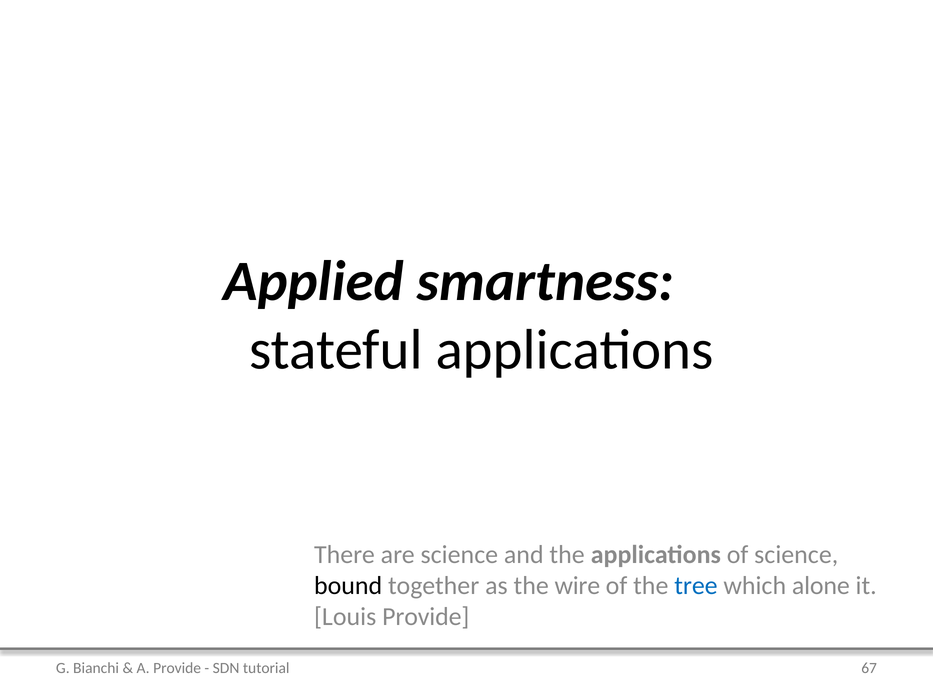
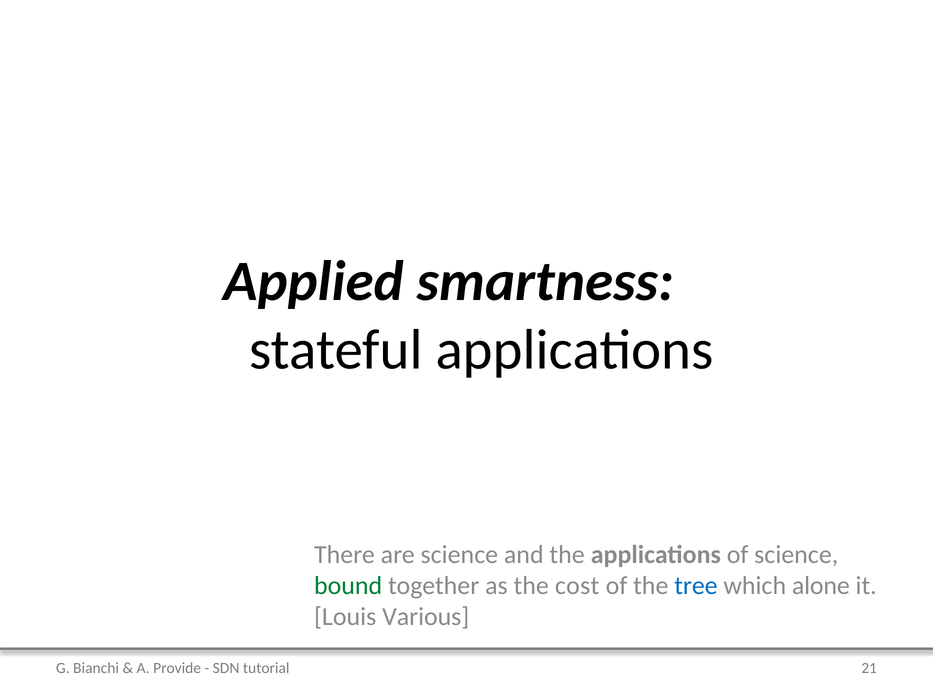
bound colour: black -> green (348, 586)
wire: wire -> cost (577, 586)
Louis Provide: Provide -> Various (426, 617)
67: 67 -> 21 (869, 668)
